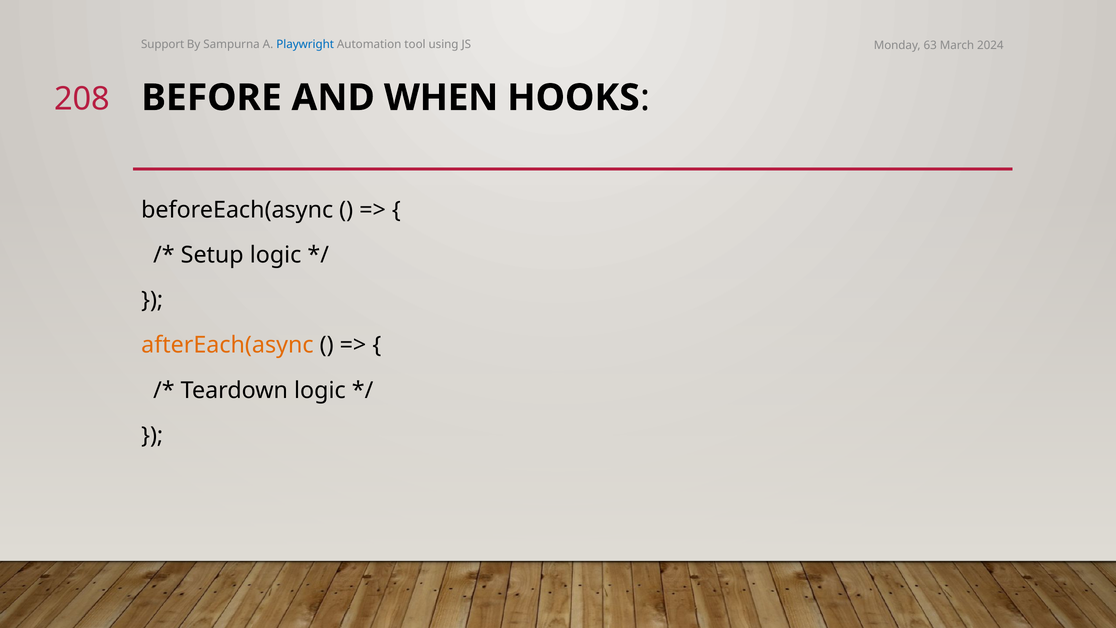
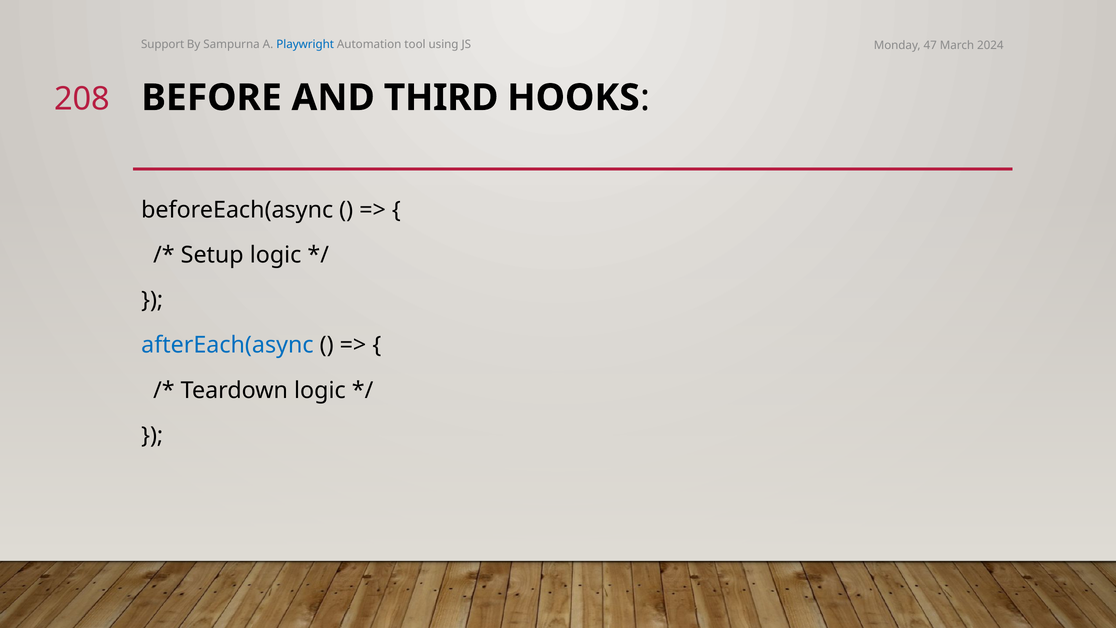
63: 63 -> 47 (930, 45)
WHEN: WHEN -> THIRD (441, 98)
afterEach(async colour: orange -> blue (227, 345)
